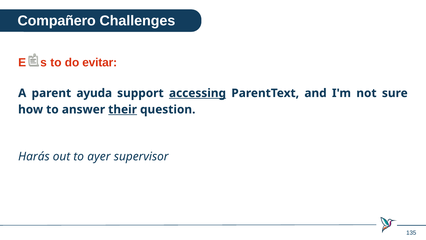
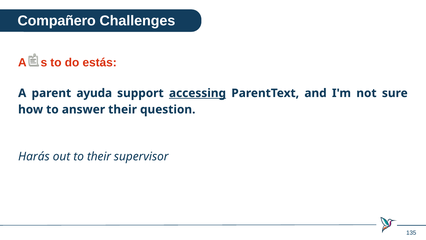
Esos: Esos -> Años (33, 62)
evitar: evitar -> estás (100, 62)
their underline: present -> none (123, 109)
to ayer: ayer -> their (99, 156)
